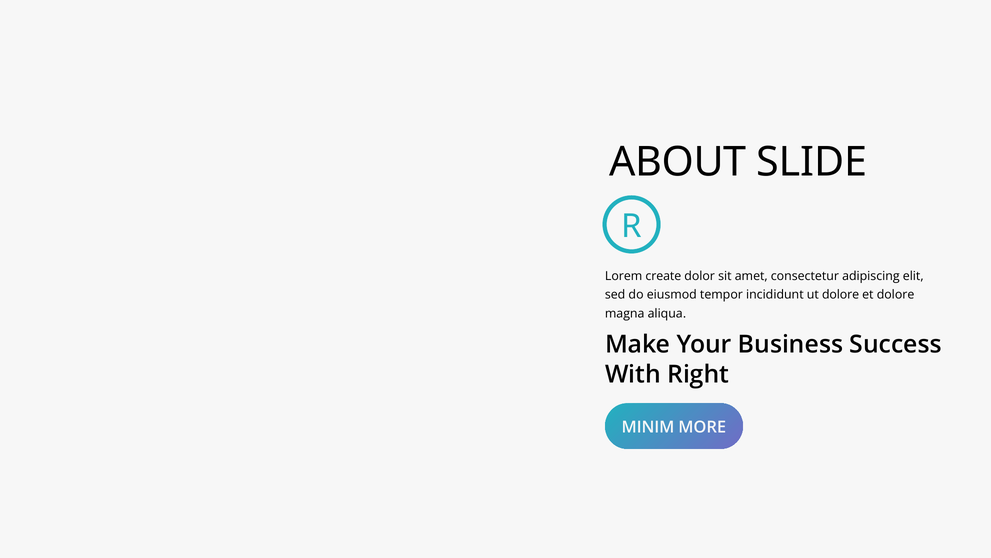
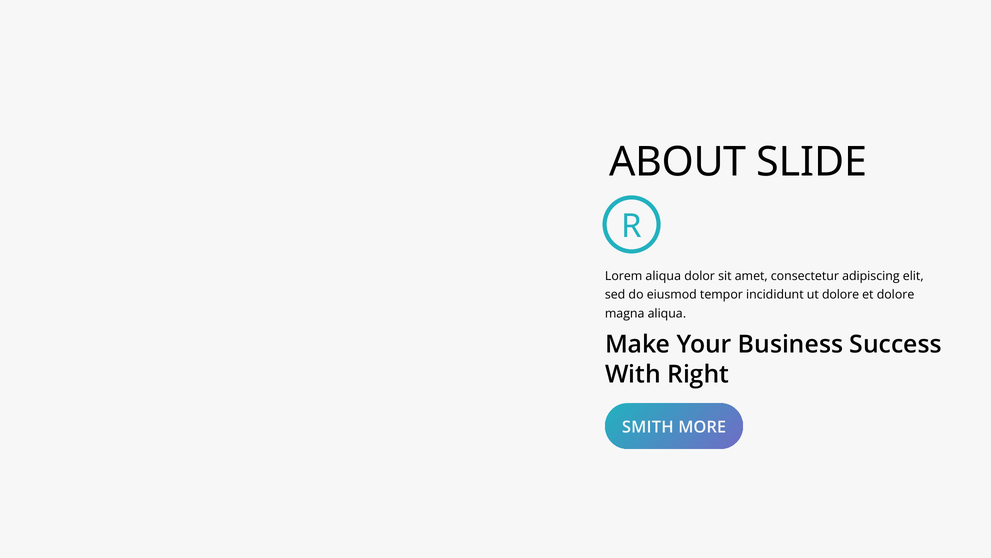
Lorem create: create -> aliqua (663, 276)
MINIM: MINIM -> SMITH (648, 427)
